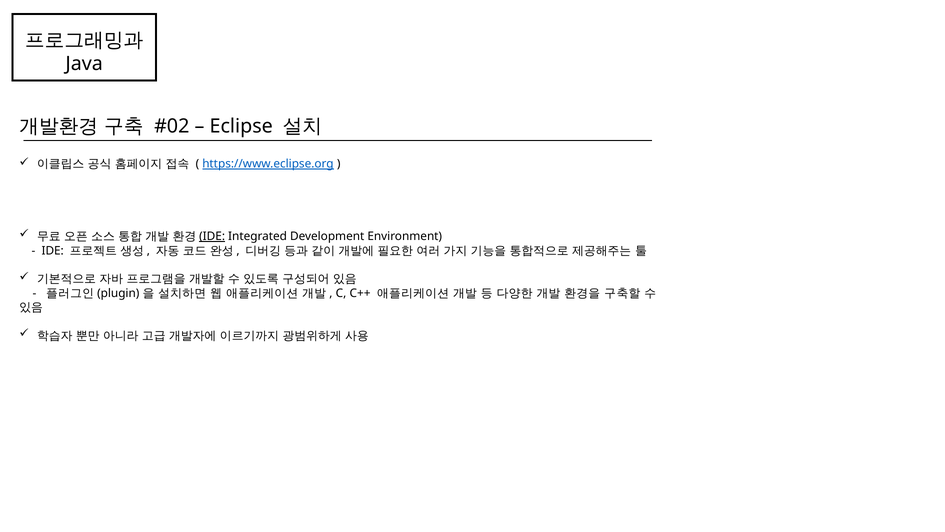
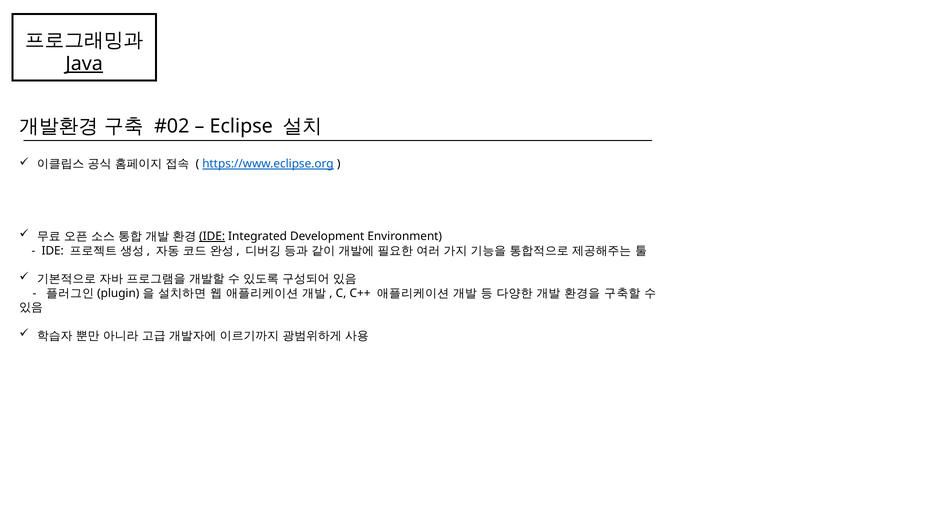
Java underline: none -> present (84, 64)
